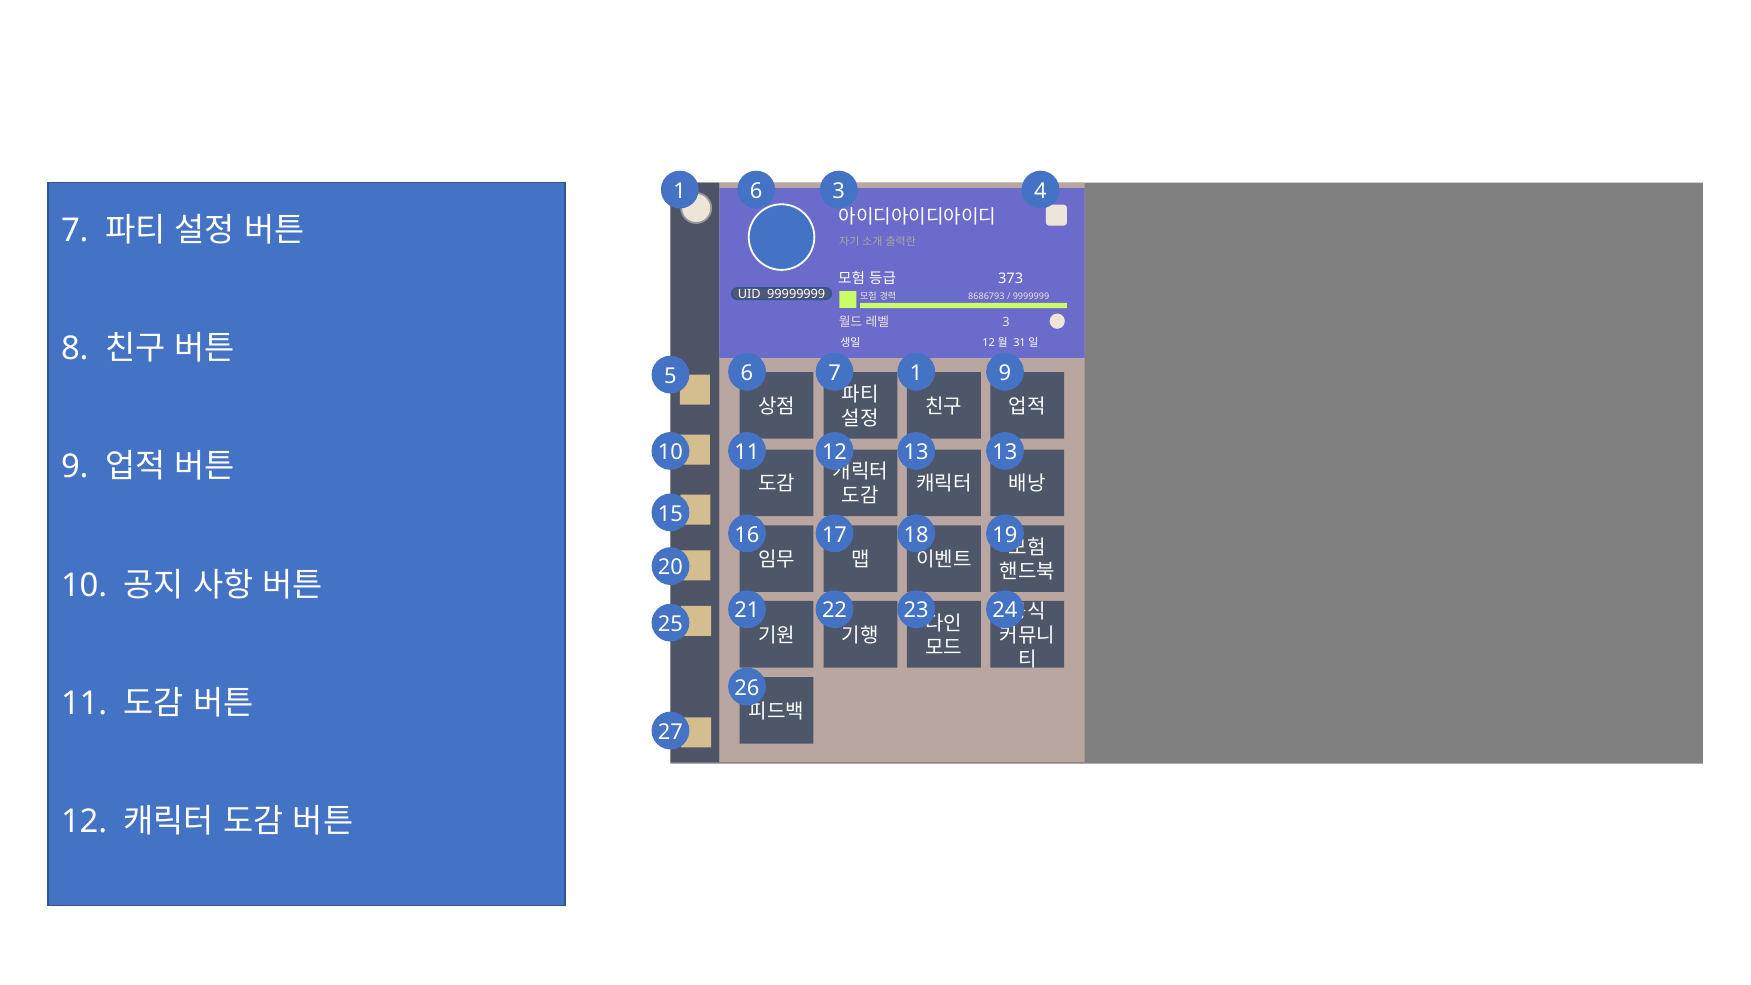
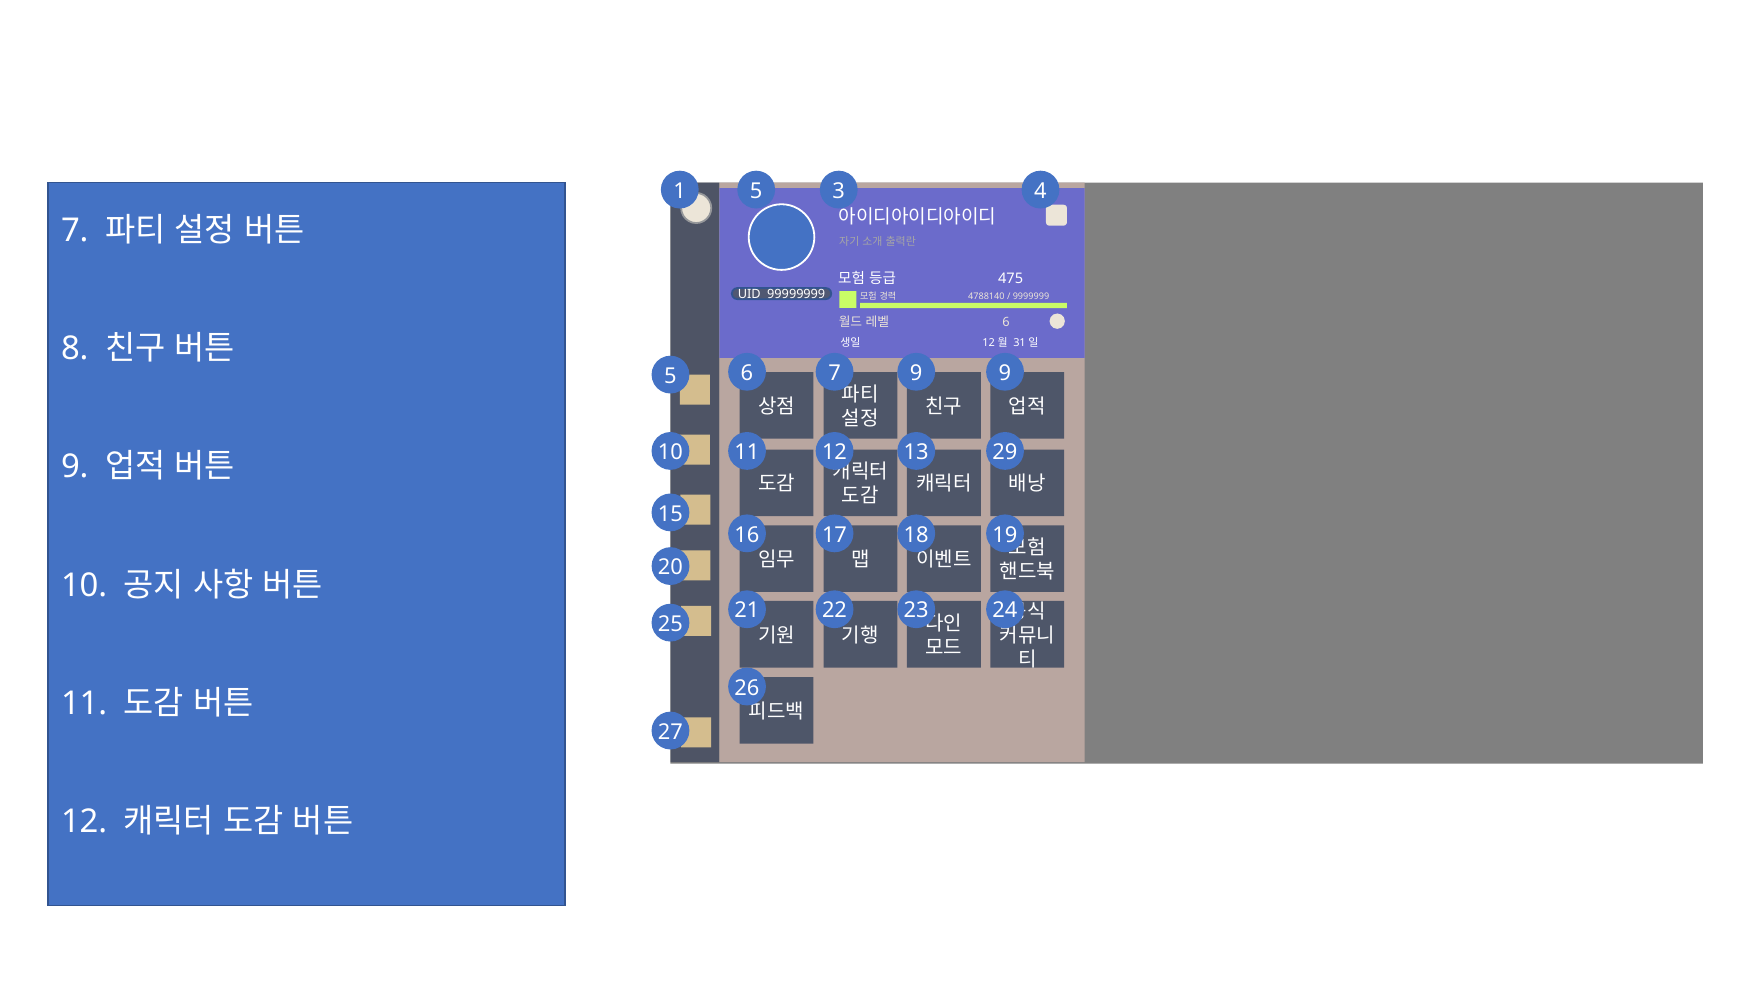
1 6: 6 -> 5 (756, 191)
373: 373 -> 475 (1011, 279)
8686793: 8686793 -> 4788140 (986, 296)
3: 3 -> 6 (1006, 322)
7 1: 1 -> 9 (916, 373)
13 13: 13 -> 29 (1005, 452)
